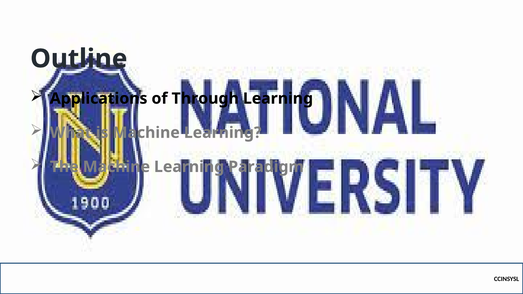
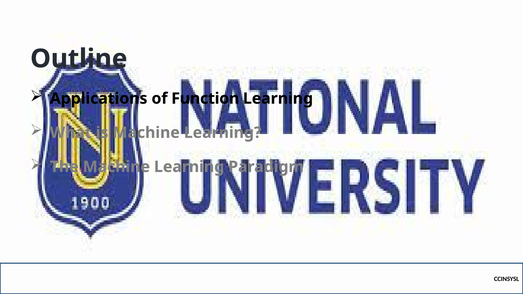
Through: Through -> Function (205, 99)
